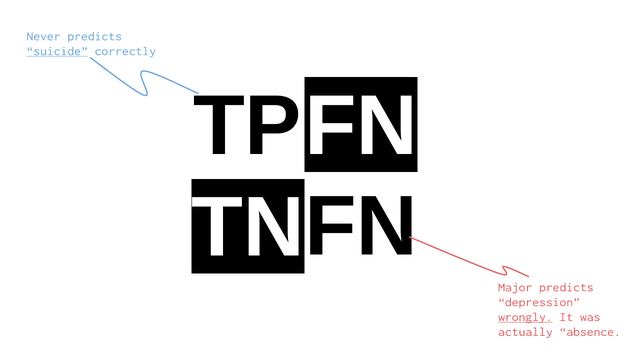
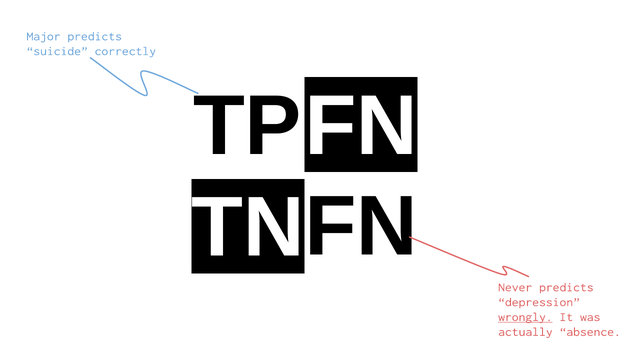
Never: Never -> Major (44, 36)
suicide underline: present -> none (57, 51)
Major: Major -> Never (515, 287)
